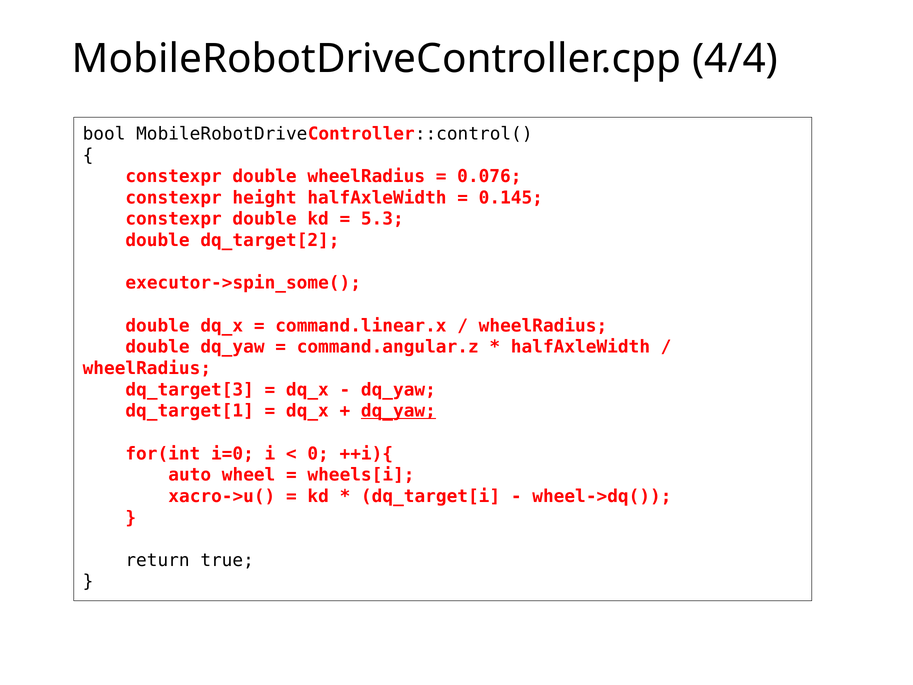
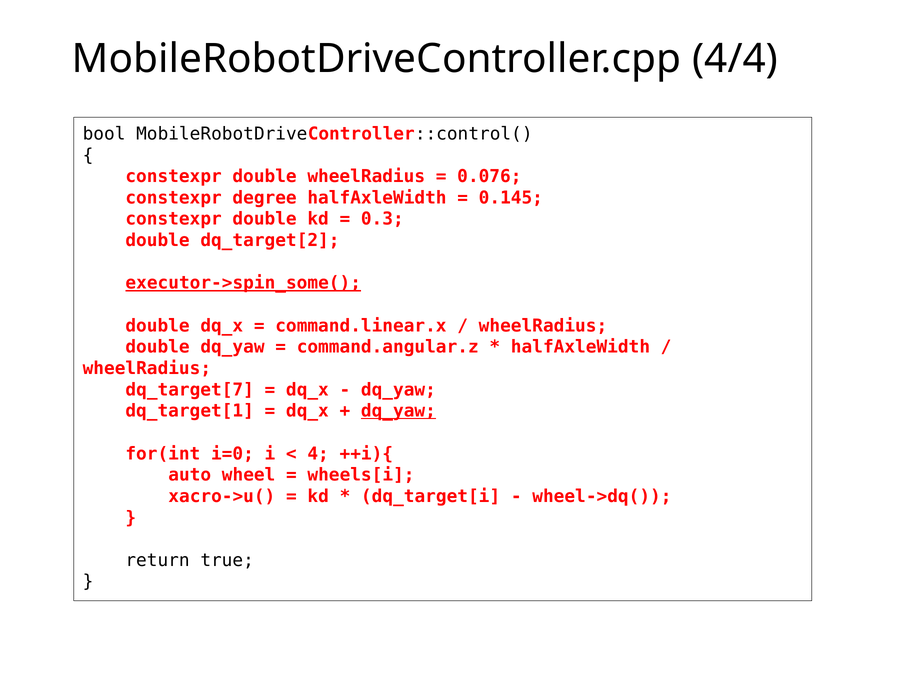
height: height -> degree (265, 198)
5.3: 5.3 -> 0.3 (382, 219)
executor->spin_some( underline: none -> present (243, 283)
dq_target[3: dq_target[3 -> dq_target[7 (190, 390)
0: 0 -> 4 (318, 454)
